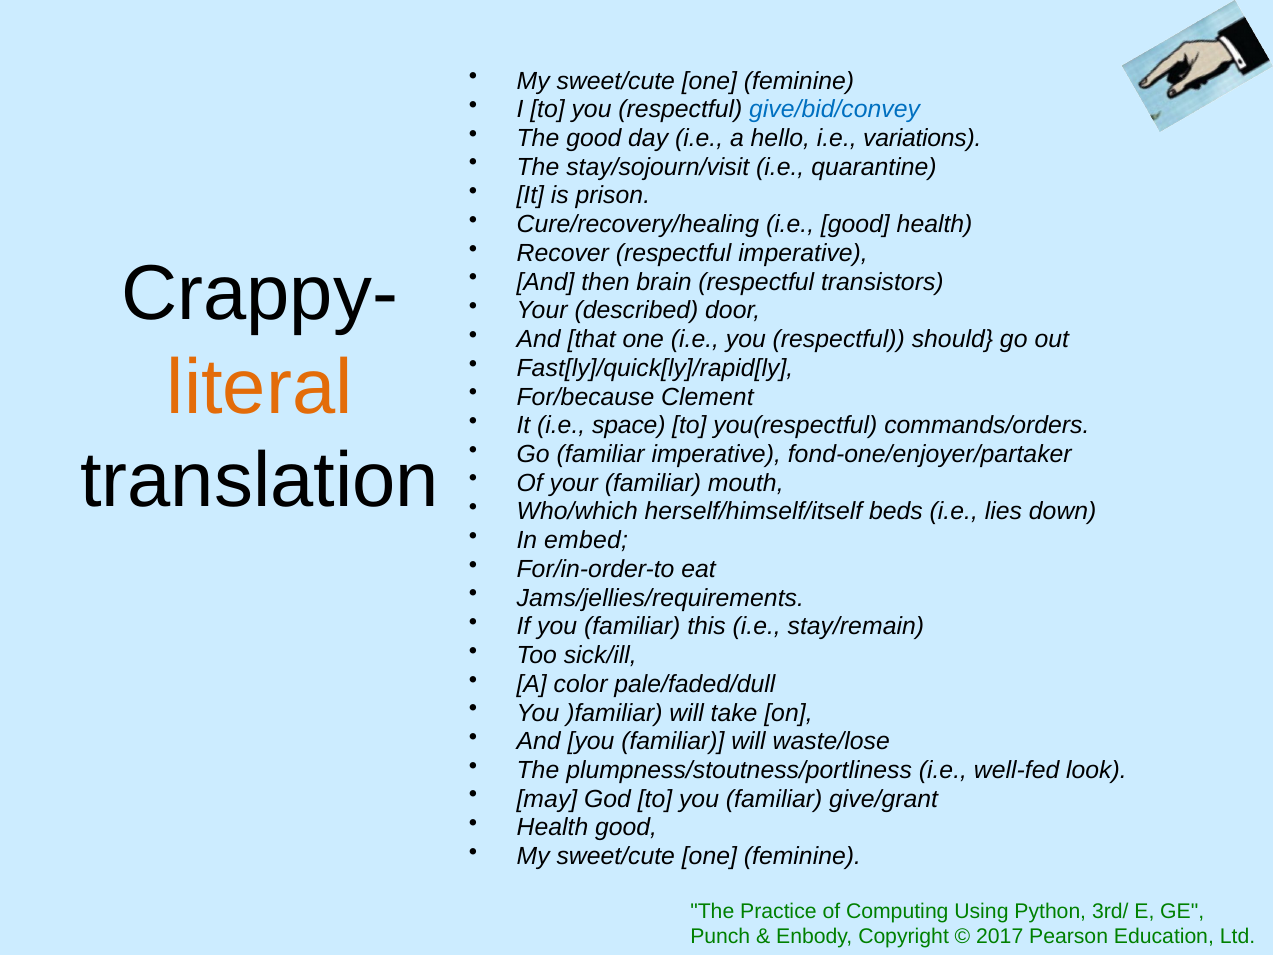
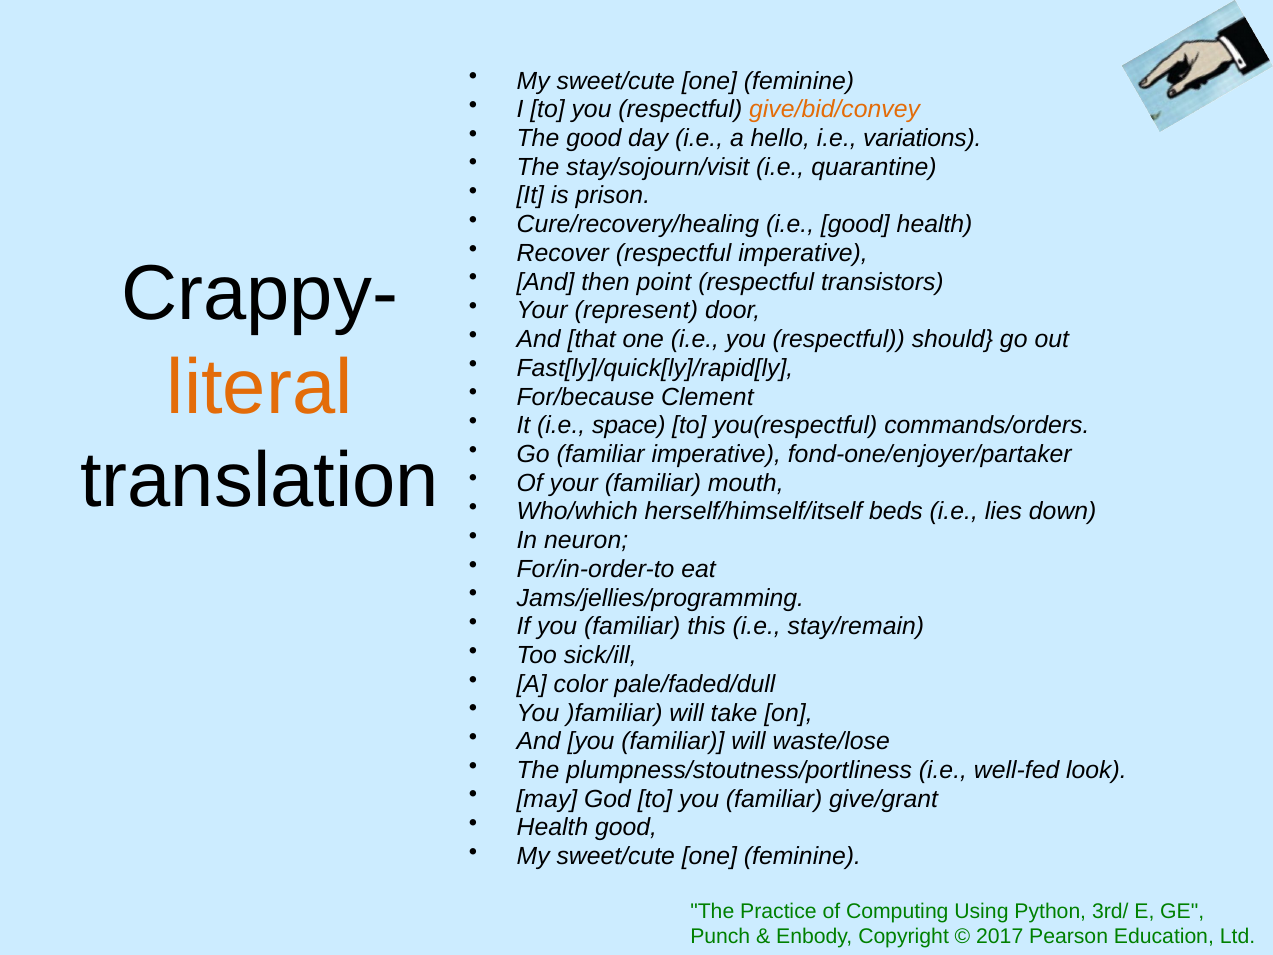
give/bid/convey colour: blue -> orange (835, 110)
brain: brain -> point (664, 282)
described: described -> represent (636, 311)
embed: embed -> neuron (586, 540)
Jams/jellies/requirements: Jams/jellies/requirements -> Jams/jellies/programming (660, 598)
